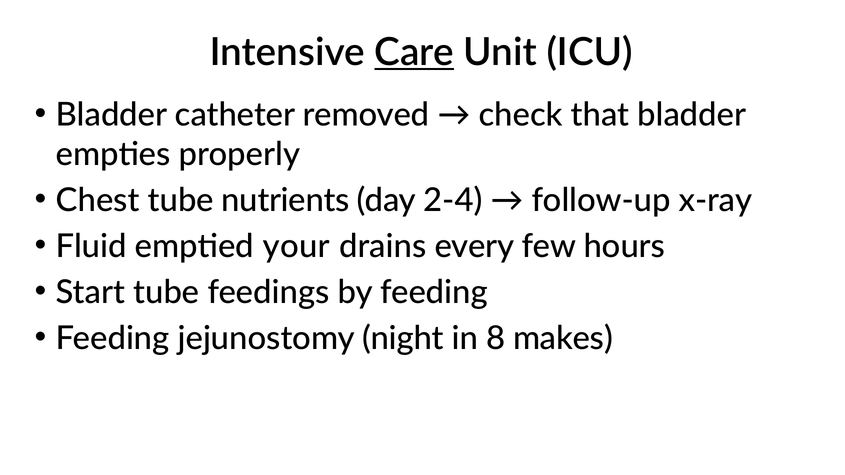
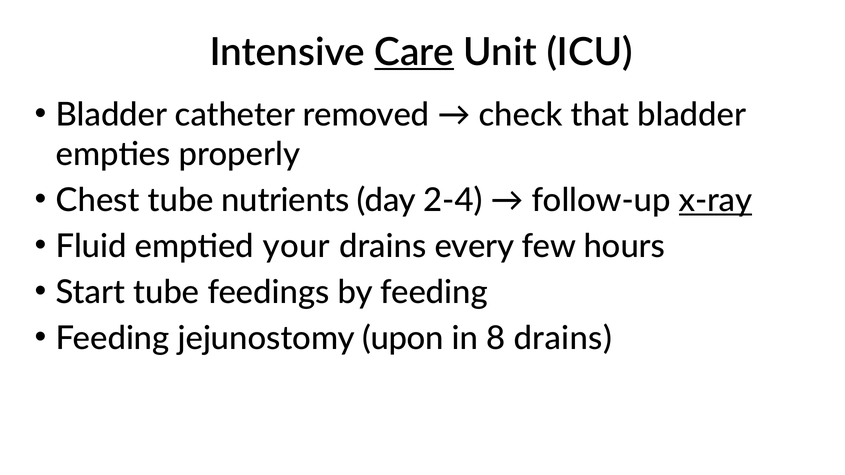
x-ray underline: none -> present (715, 201)
night: night -> upon (403, 339)
8 makes: makes -> drains (563, 339)
